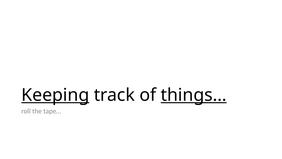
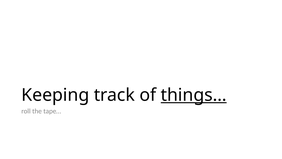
Keeping underline: present -> none (55, 95)
